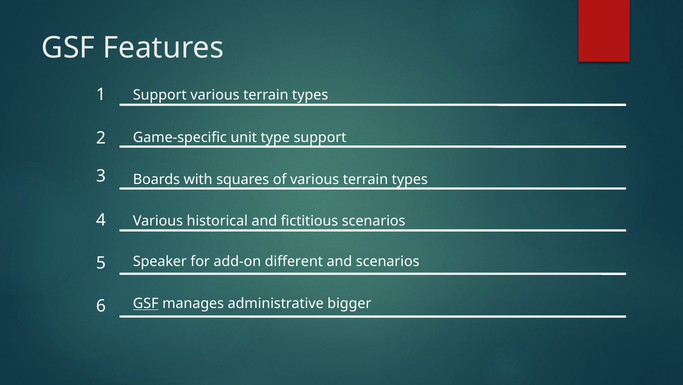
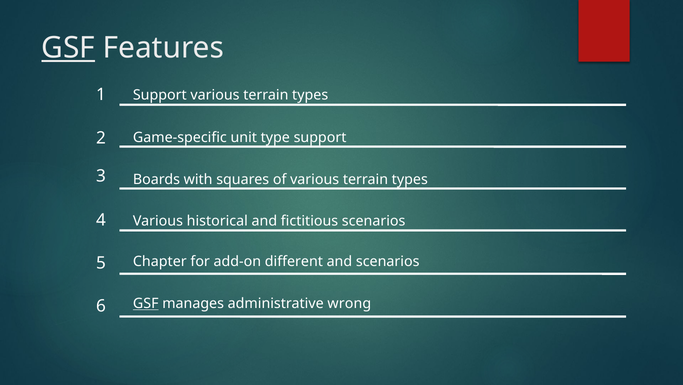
GSF underline: none -> present (68, 48)
Speaker: Speaker -> Chapter (160, 261)
bigger: bigger -> wrong (349, 303)
